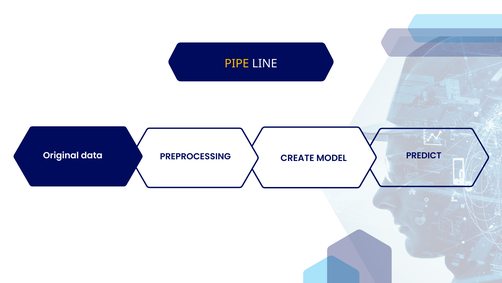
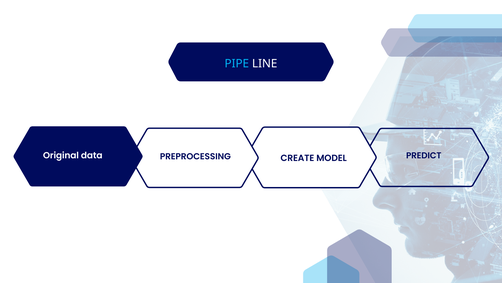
PIPE colour: yellow -> light blue (237, 63)
